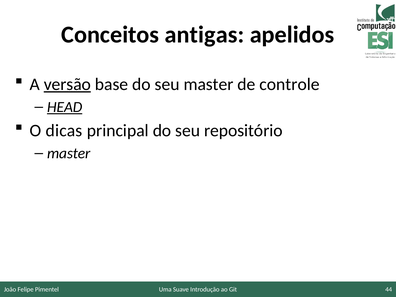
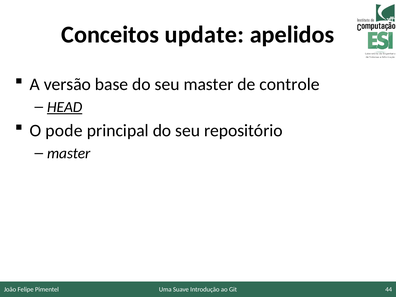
antigas: antigas -> update (204, 35)
versão underline: present -> none (67, 84)
dicas: dicas -> pode (64, 131)
